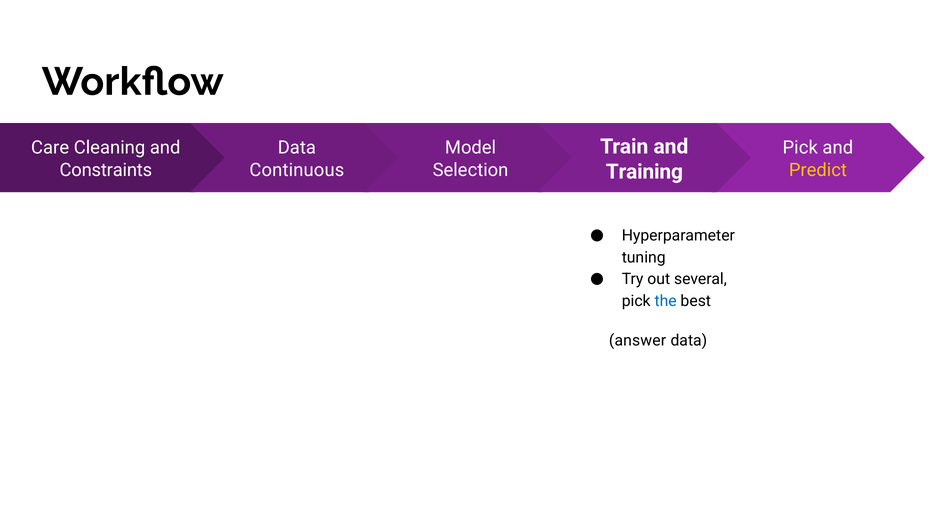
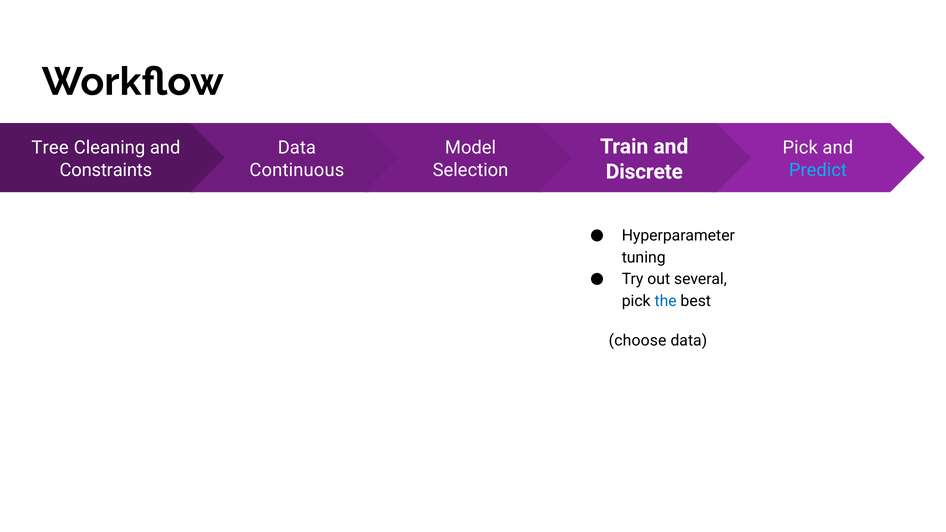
Care: Care -> Tree (50, 148)
Predict colour: yellow -> light blue (818, 170)
Training: Training -> Discrete (644, 172)
answer: answer -> choose (638, 341)
